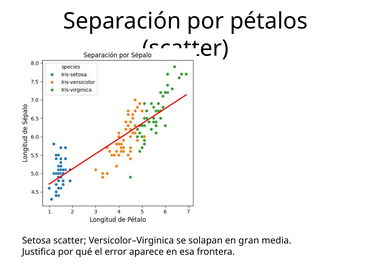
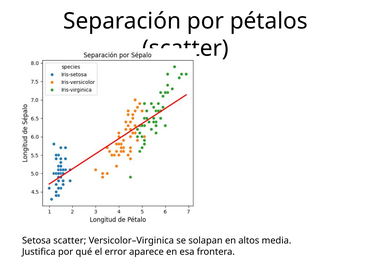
gran: gran -> altos (249, 240)
